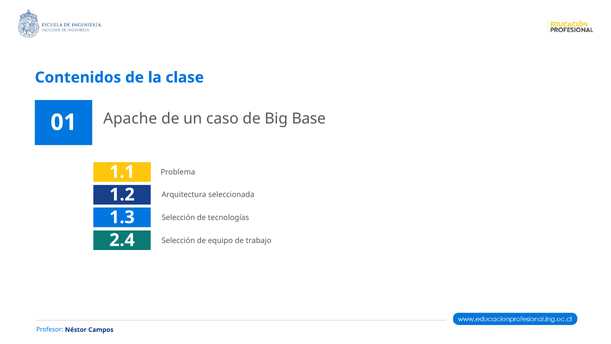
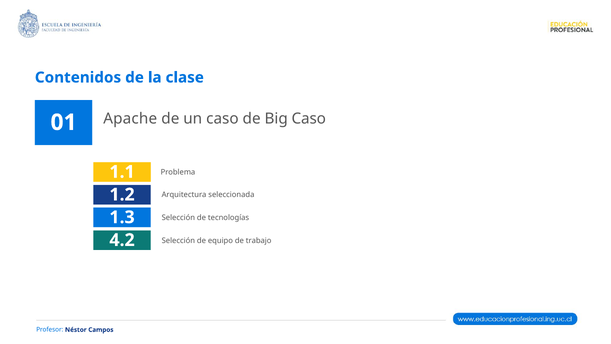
Big Base: Base -> Caso (309, 119)
2.4: 2.4 -> 4.2 (122, 240)
